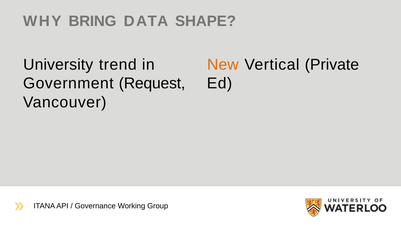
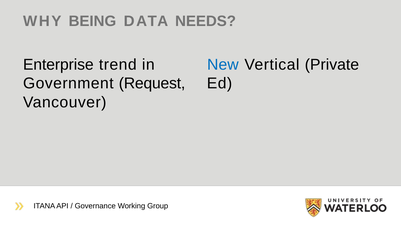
BRING: BRING -> BEING (92, 21)
SHAPE: SHAPE -> NEEDS (206, 21)
University: University -> Enterprise (58, 65)
New colour: orange -> blue (223, 65)
